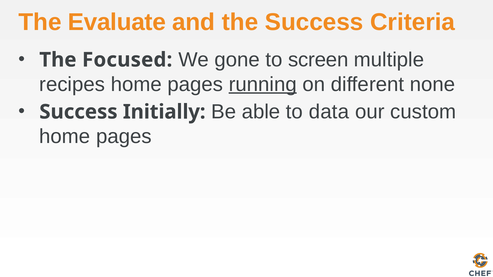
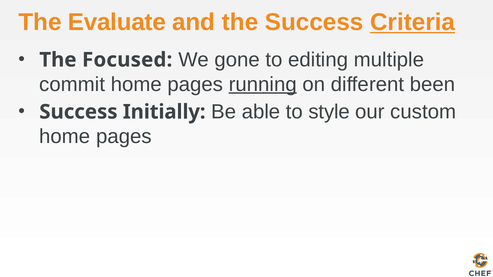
Criteria underline: none -> present (413, 22)
screen: screen -> editing (318, 60)
recipes: recipes -> commit (72, 84)
none: none -> been (433, 84)
data: data -> style (329, 112)
